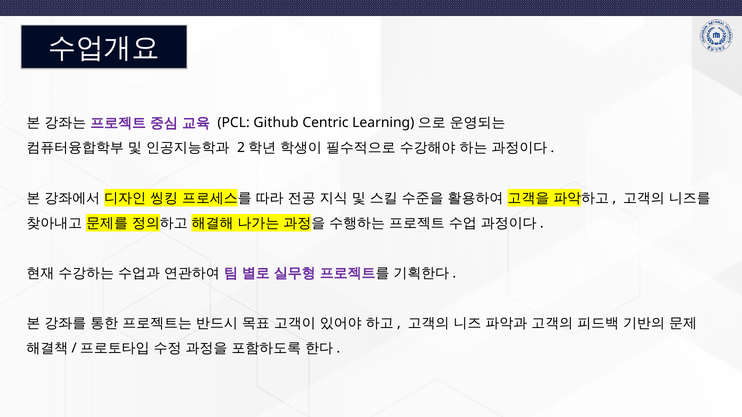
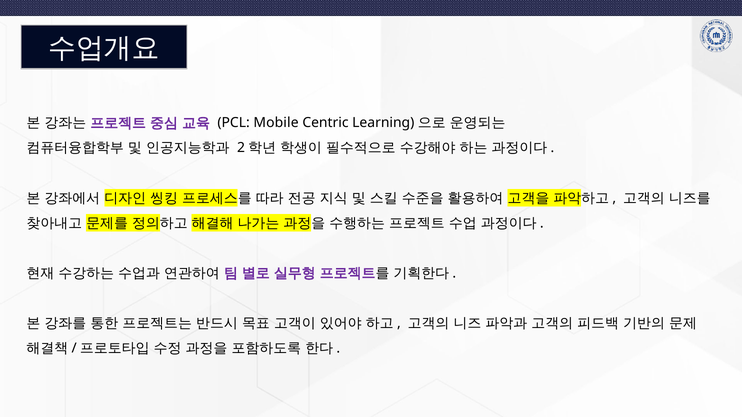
Github: Github -> Mobile (276, 123)
